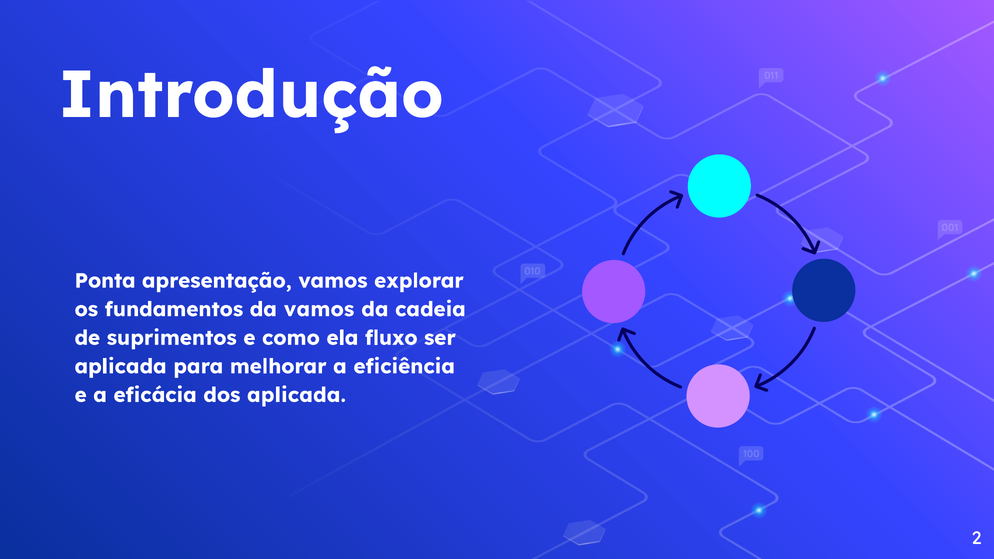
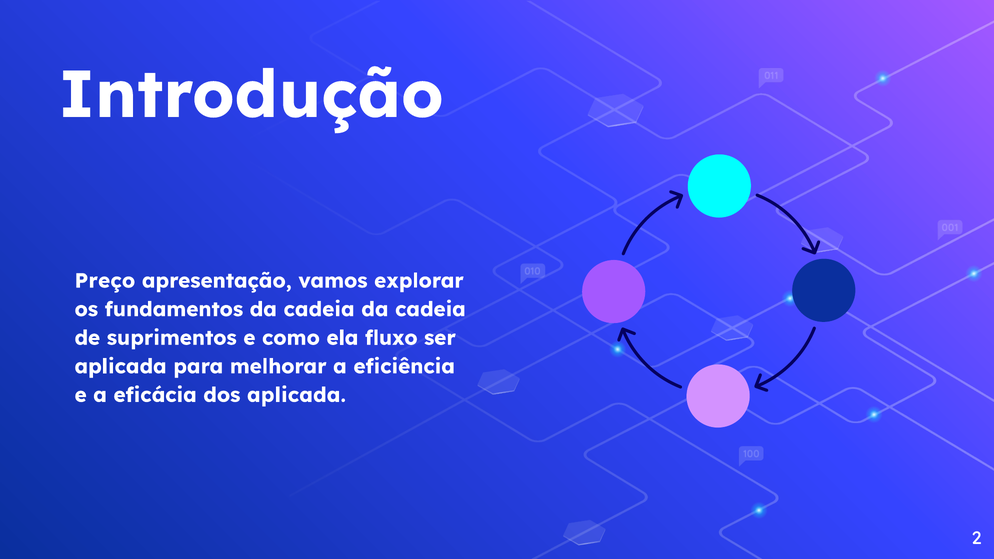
Ponta: Ponta -> Preço (105, 281)
fundamentos da vamos: vamos -> cadeia (319, 309)
